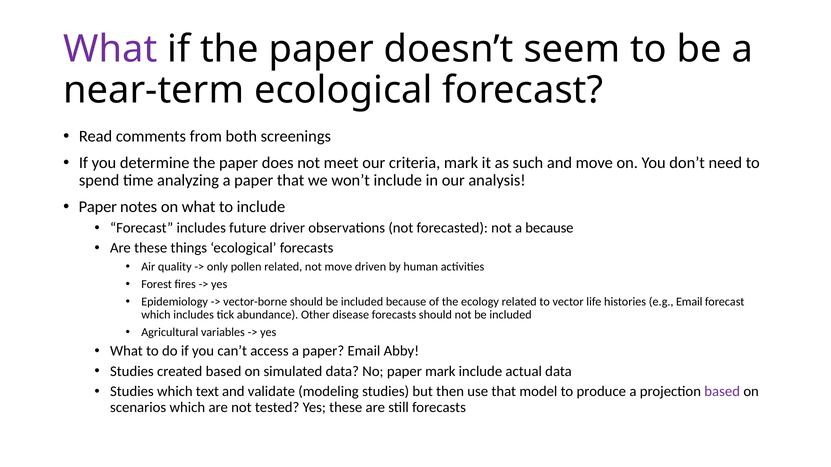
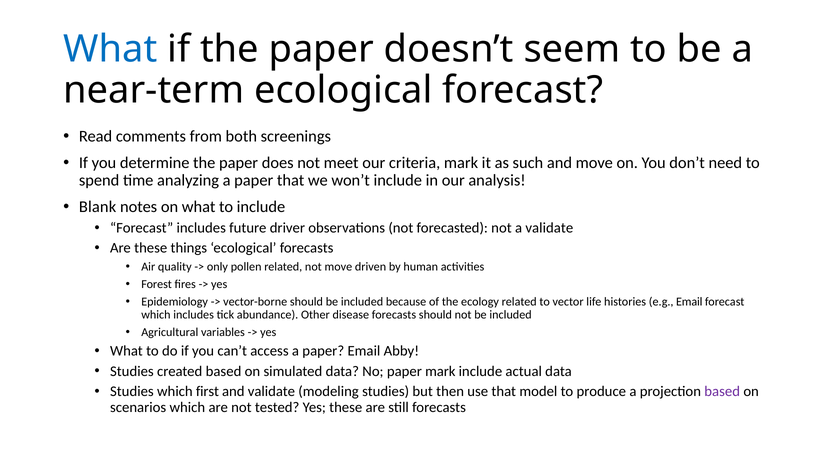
What colour: purple -> blue (110, 49)
Paper: Paper -> Blank (98, 207)
a because: because -> validate (549, 228)
text: text -> first (207, 392)
